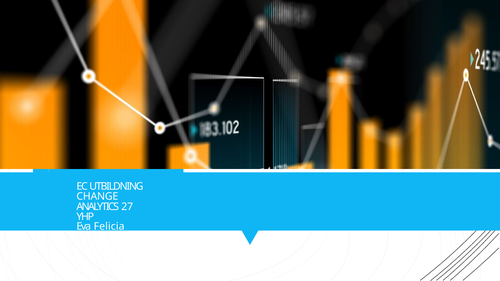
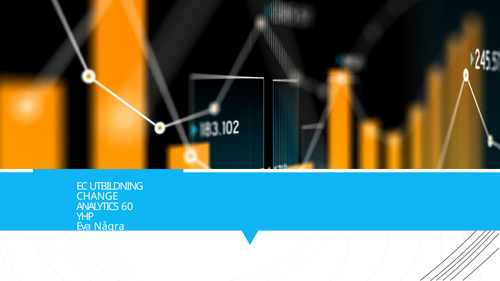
27: 27 -> 60 (127, 207)
Felicia: Felicia -> Några (109, 227)
